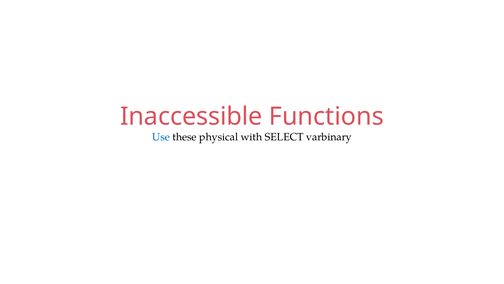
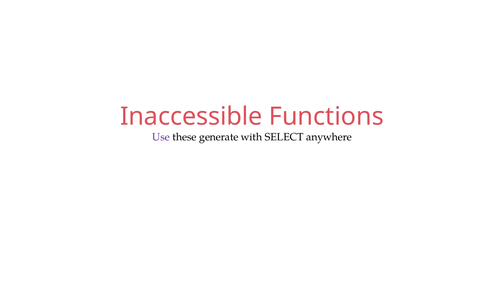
Use colour: blue -> purple (161, 137)
physical: physical -> generate (219, 137)
varbinary: varbinary -> anywhere (329, 137)
